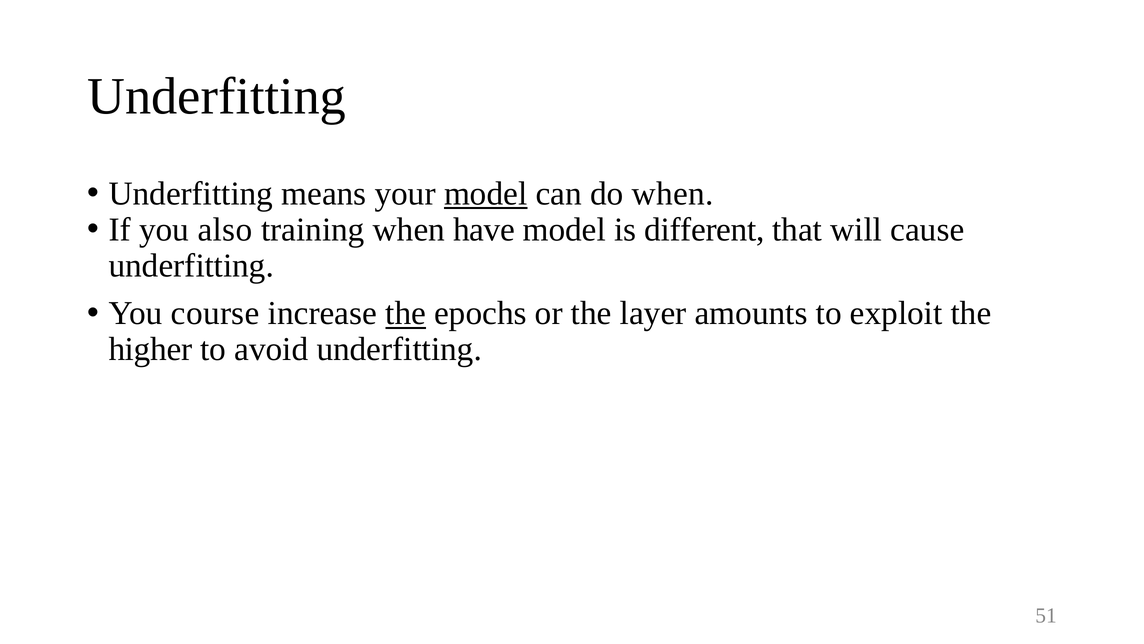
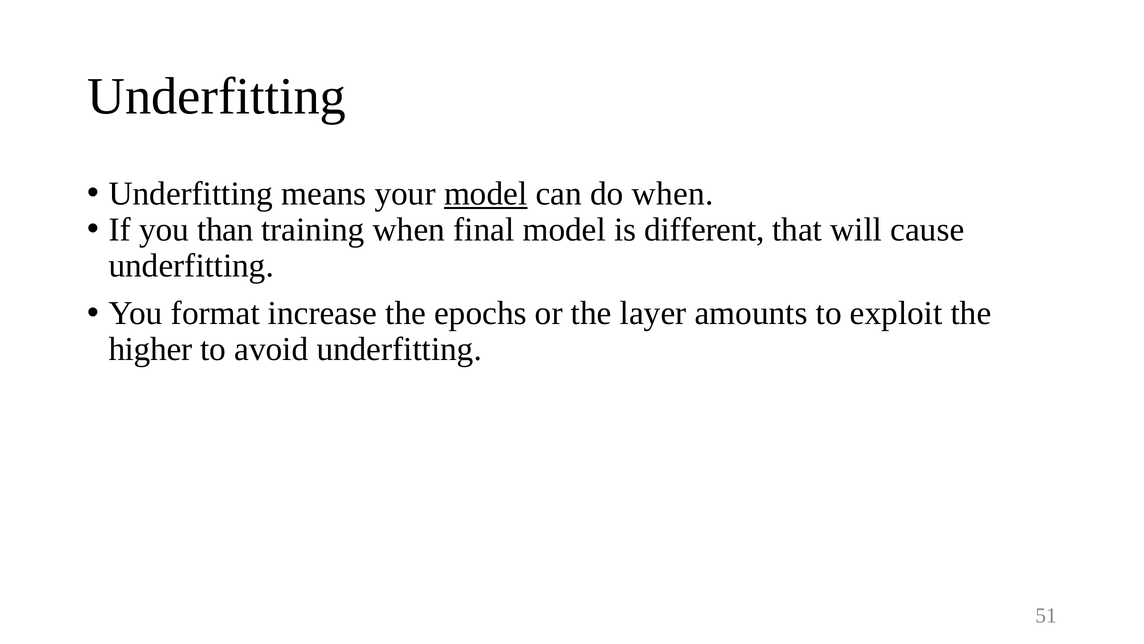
also: also -> than (225, 229)
have: have -> final (484, 229)
course: course -> format (215, 313)
the underline: present -> none (406, 313)
